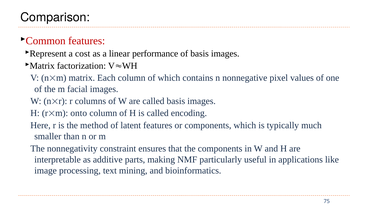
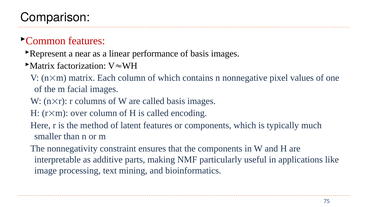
cost: cost -> near (83, 54)
onto: onto -> over (79, 113)
